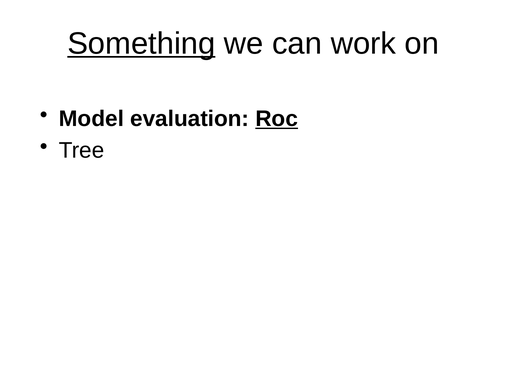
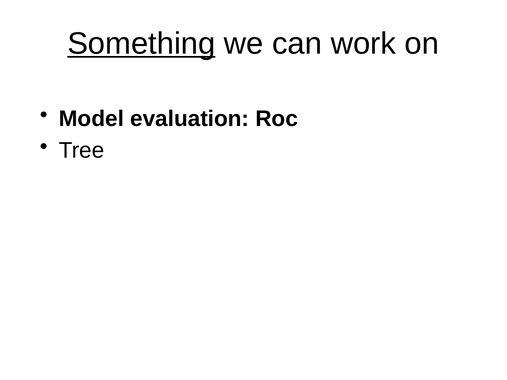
Roc underline: present -> none (277, 119)
